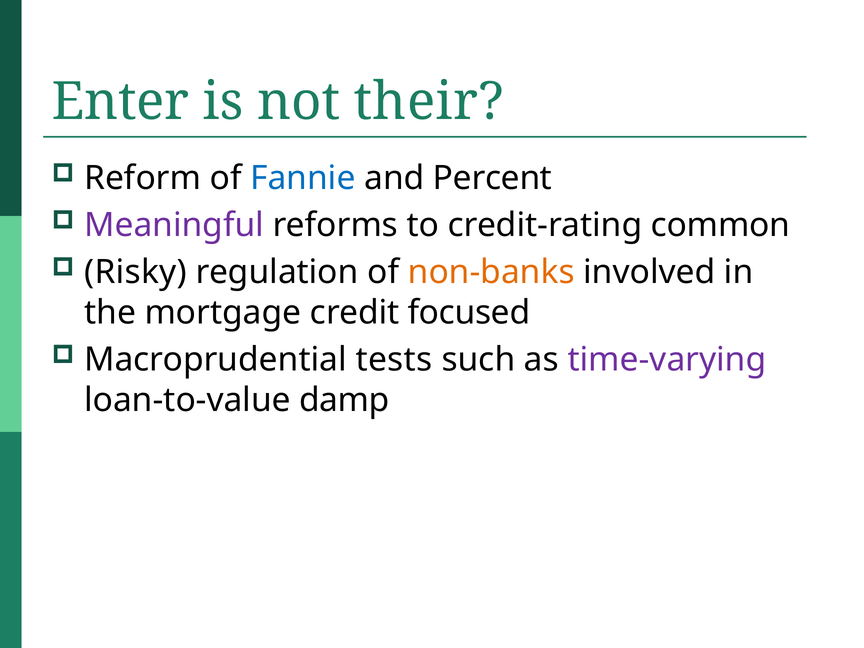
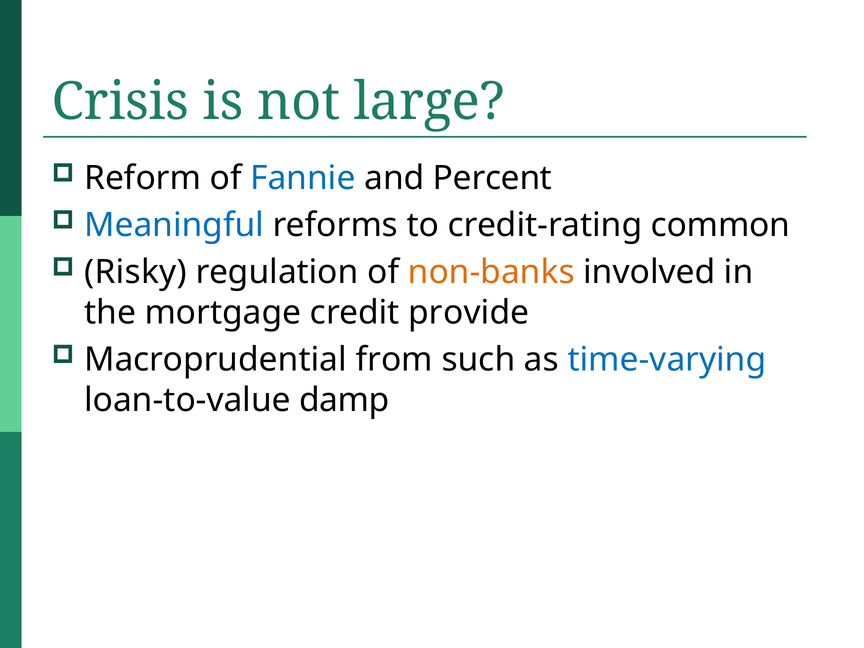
Enter: Enter -> Crisis (121, 102)
their: their -> large (429, 102)
Meaningful colour: purple -> blue (174, 225)
focused: focused -> provide (469, 313)
tests: tests -> from (394, 360)
time-varying colour: purple -> blue (667, 360)
